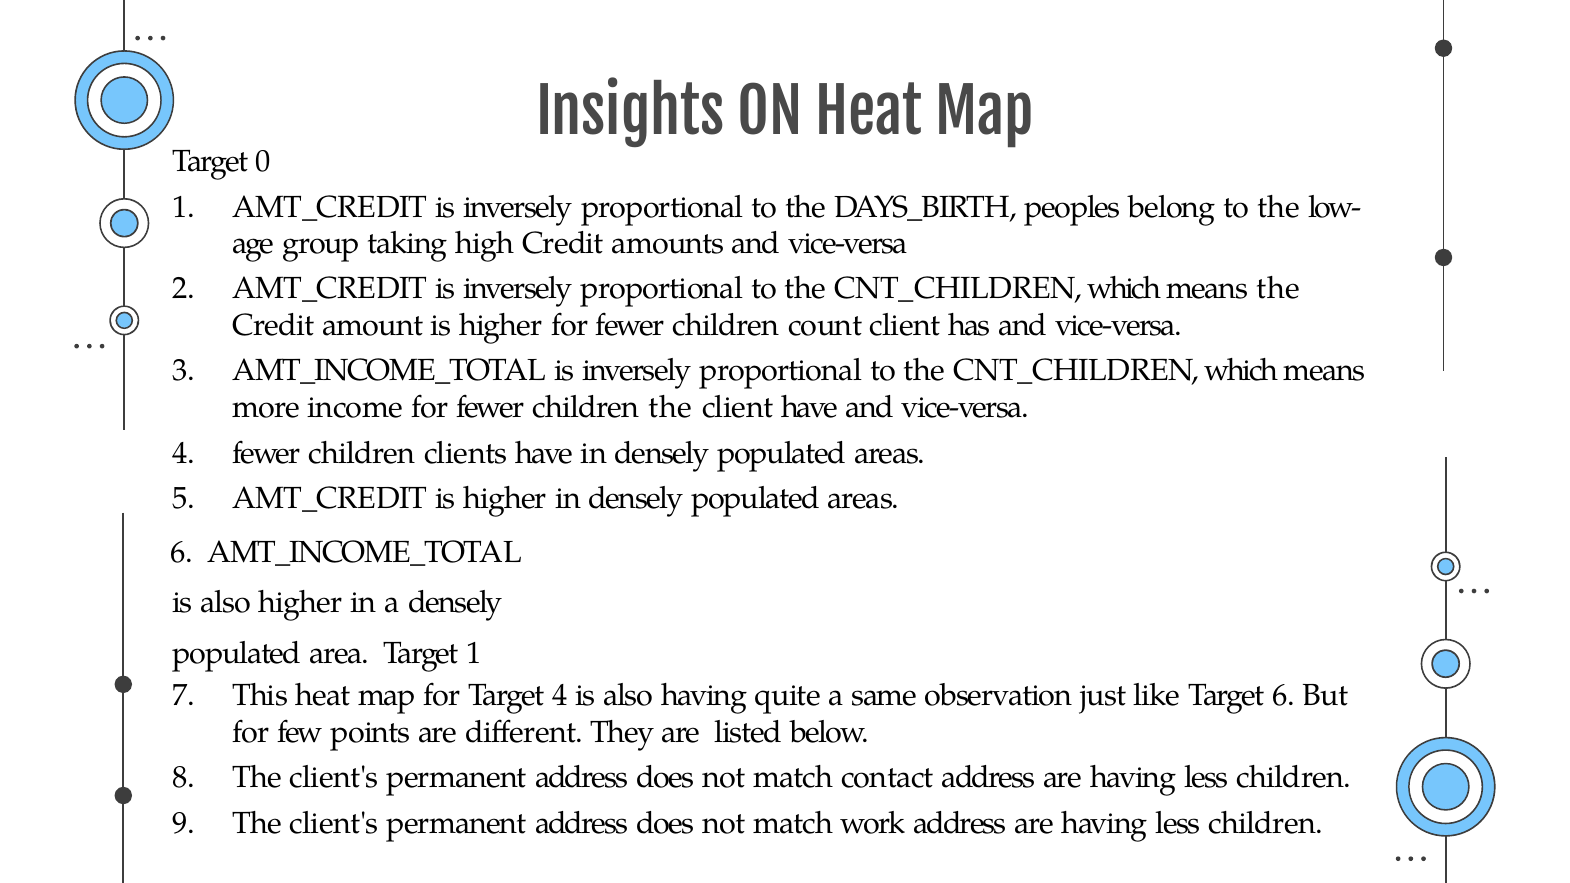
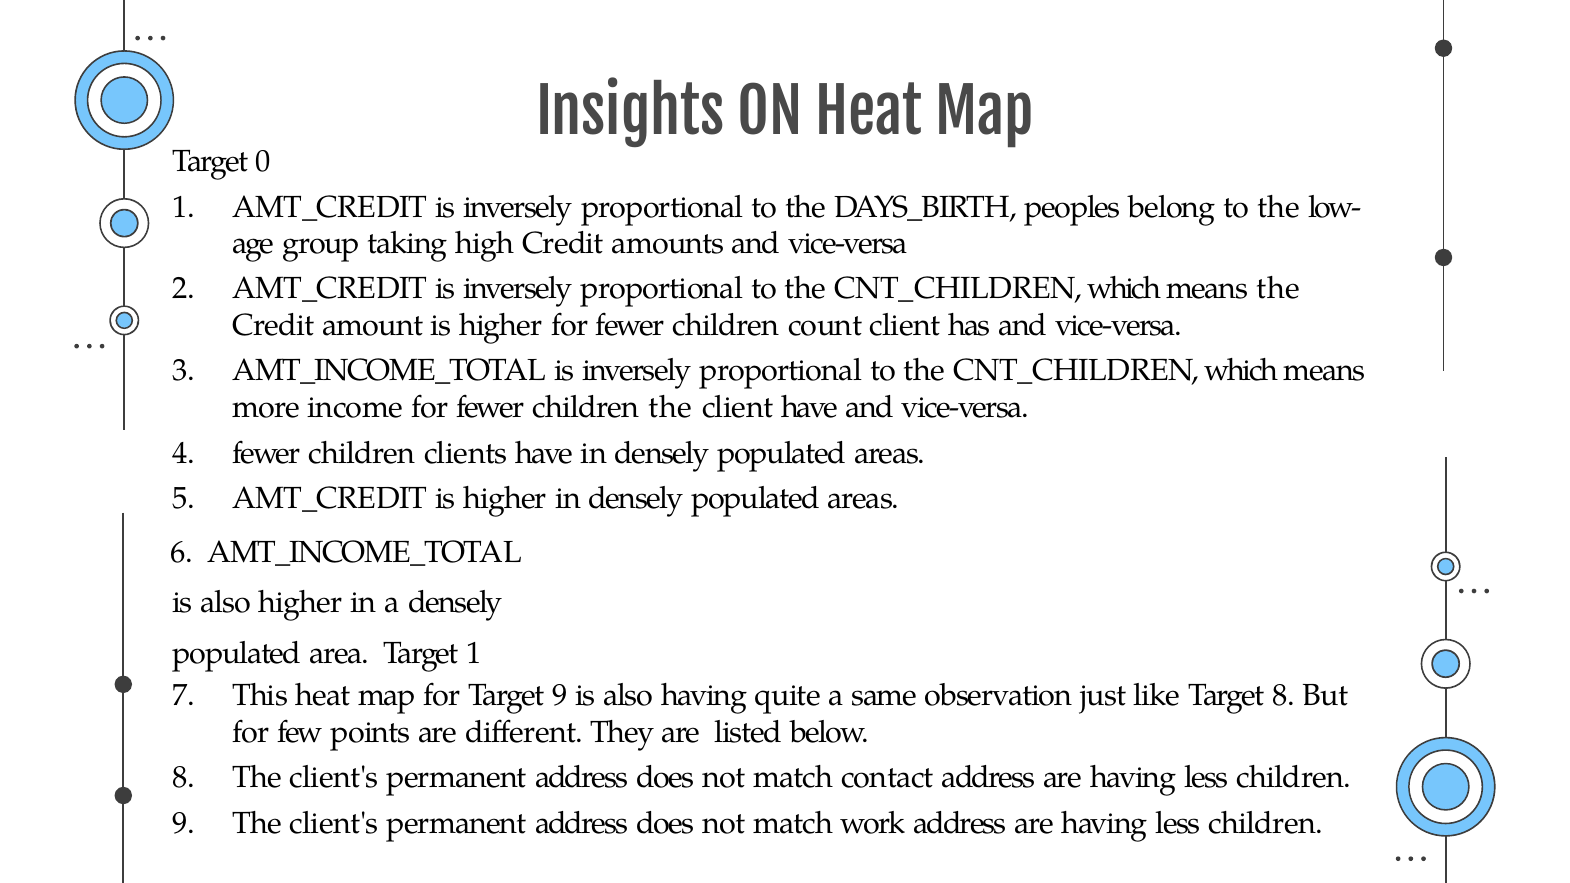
Target 4: 4 -> 9 (560, 696)
Target 6: 6 -> 8 (1284, 696)
